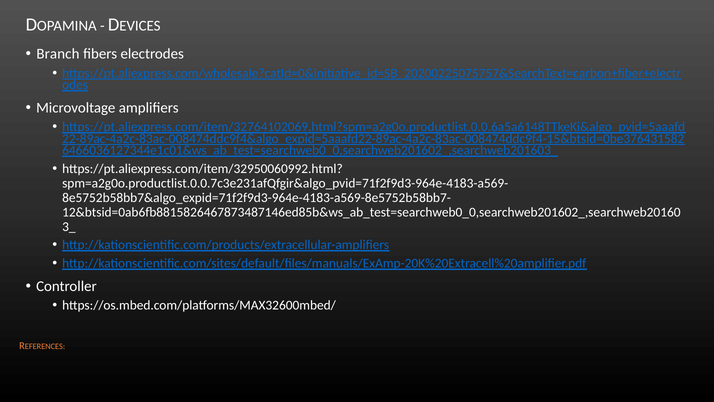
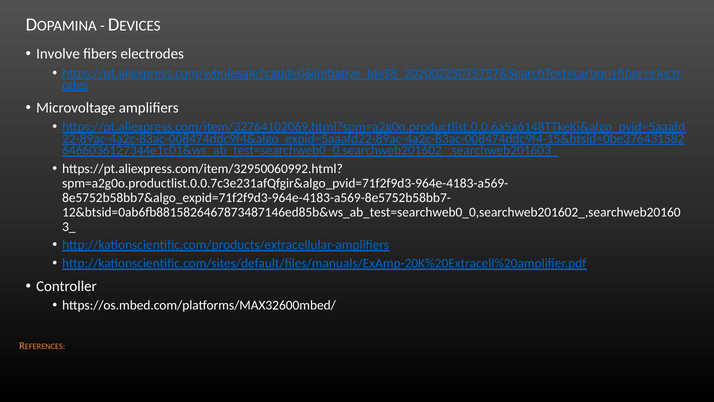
Branch: Branch -> Involve (58, 54)
